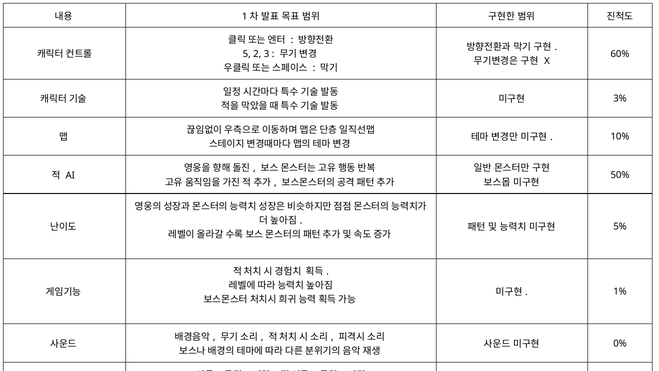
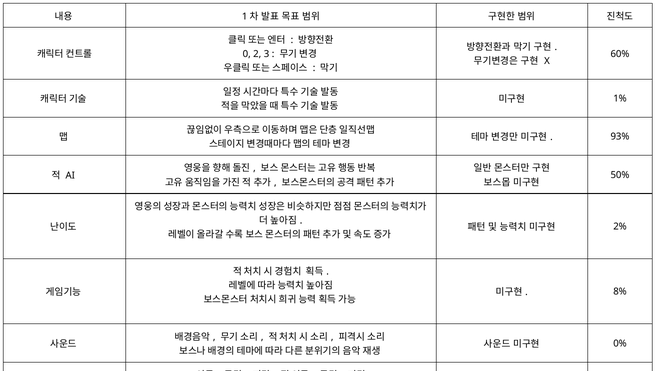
5: 5 -> 0 (247, 54)
3%: 3% -> 1% (620, 99)
10%: 10% -> 93% (620, 137)
5%: 5% -> 2% (620, 226)
1%: 1% -> 8% (620, 291)
